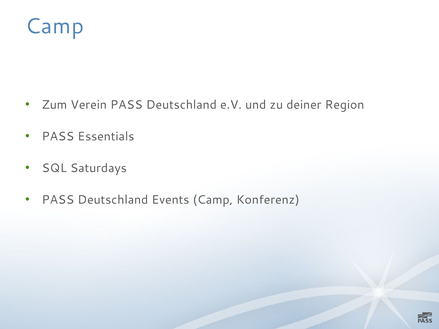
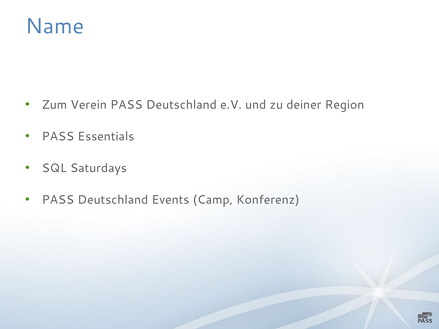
Camp: Camp -> Name (55, 26)
